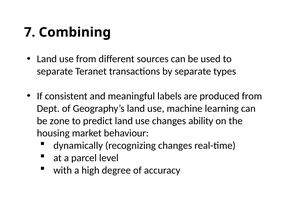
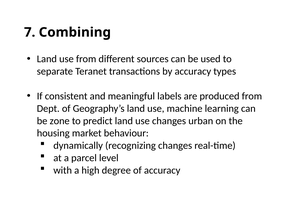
by separate: separate -> accuracy (193, 71)
ability: ability -> urban (201, 121)
